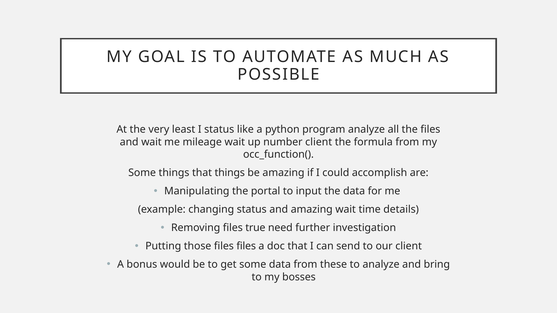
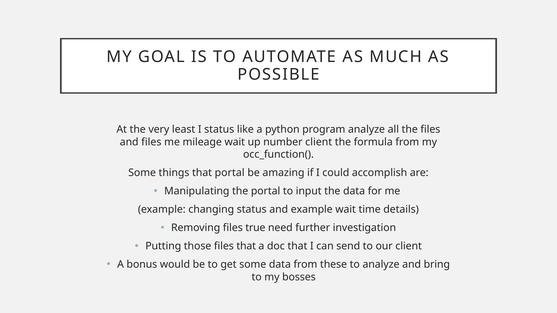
and wait: wait -> files (151, 142)
that things: things -> portal (230, 173)
and amazing: amazing -> example (312, 210)
files files: files -> that (246, 246)
